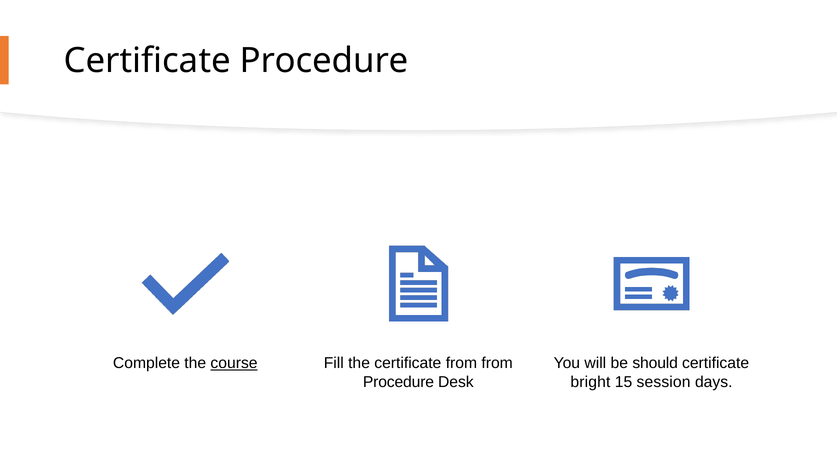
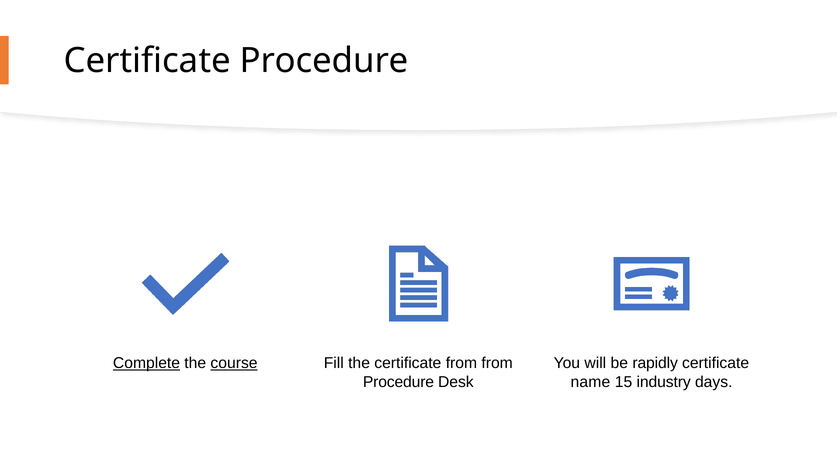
Complete underline: none -> present (147, 363)
should: should -> rapidly (655, 363)
bright: bright -> name (590, 382)
session: session -> industry (664, 382)
